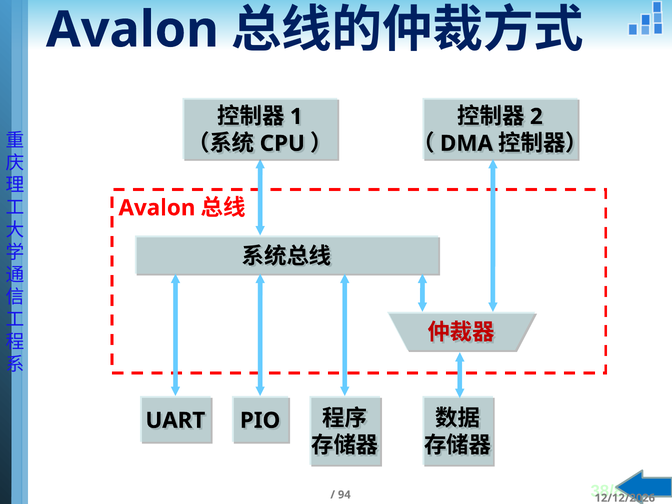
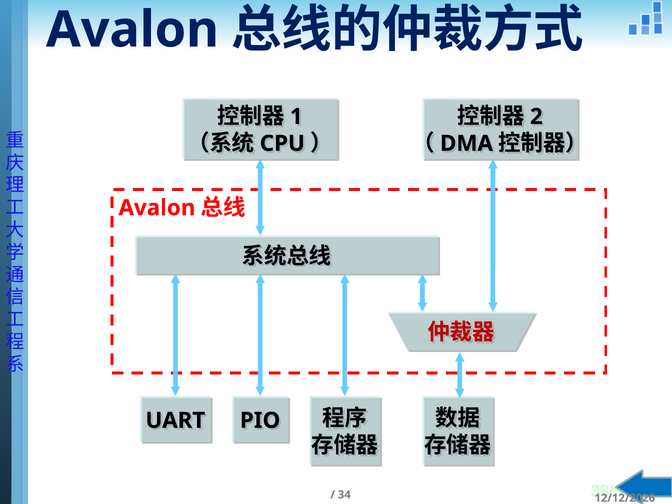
94: 94 -> 34 (344, 495)
